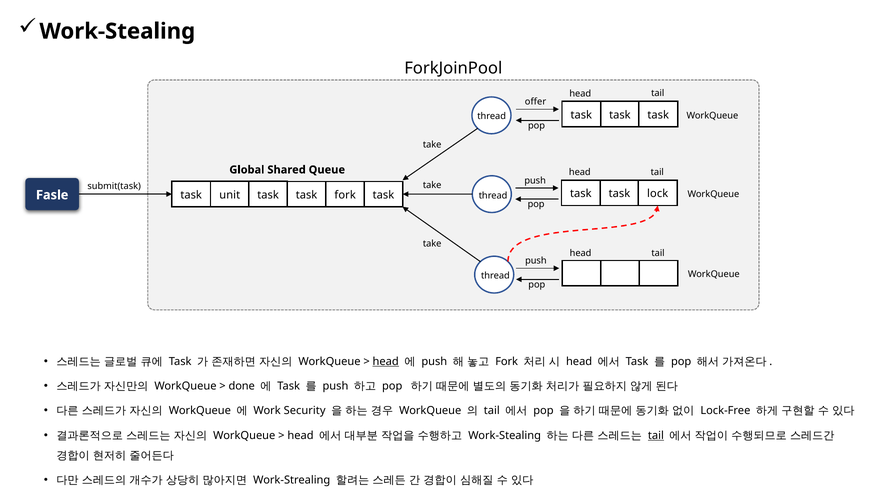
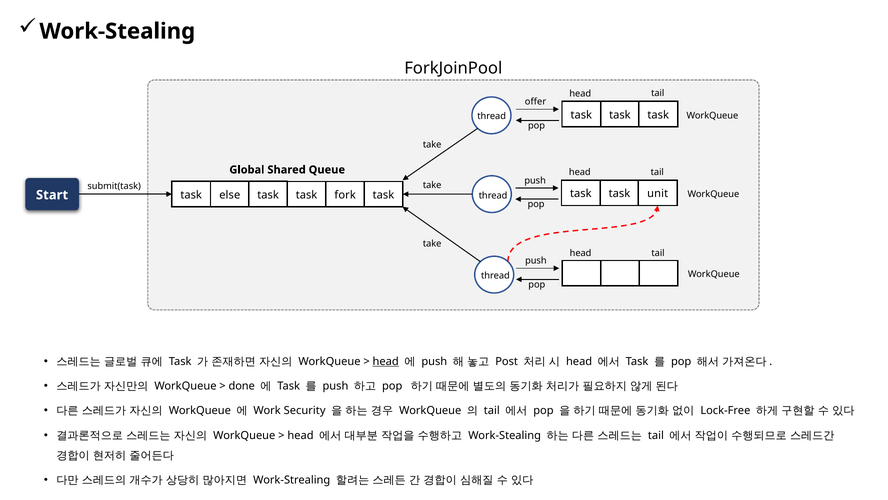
lock: lock -> unit (658, 193)
unit: unit -> else (230, 195)
Fasle: Fasle -> Start (52, 195)
Fork: Fork -> Post (507, 361)
tail underline: present -> none (656, 435)
